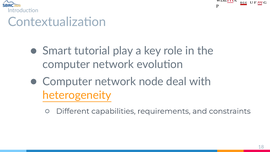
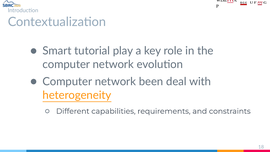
node: node -> been (151, 82)
